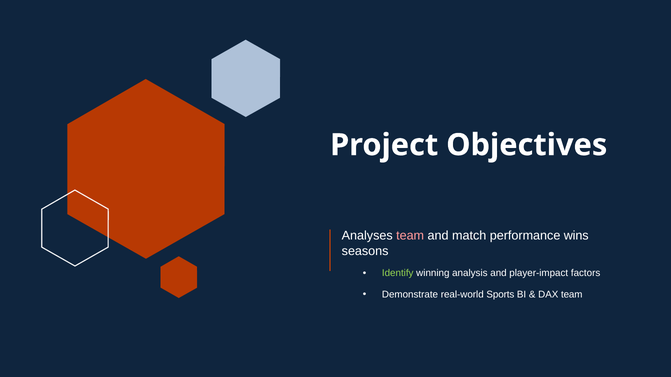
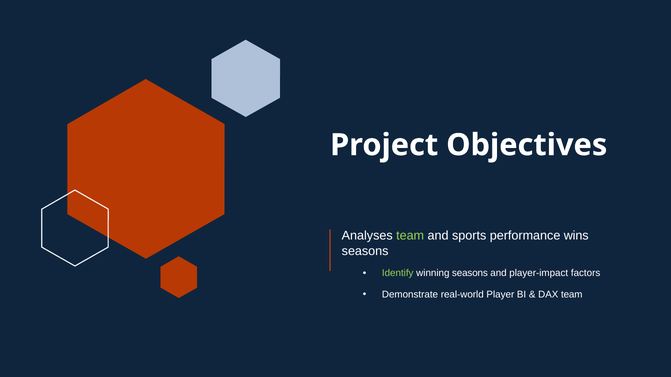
team colour: pink -> light green (410, 236)
match: match -> sports (469, 236)
winning analysis: analysis -> seasons (470, 274)
Sports: Sports -> Player (500, 295)
